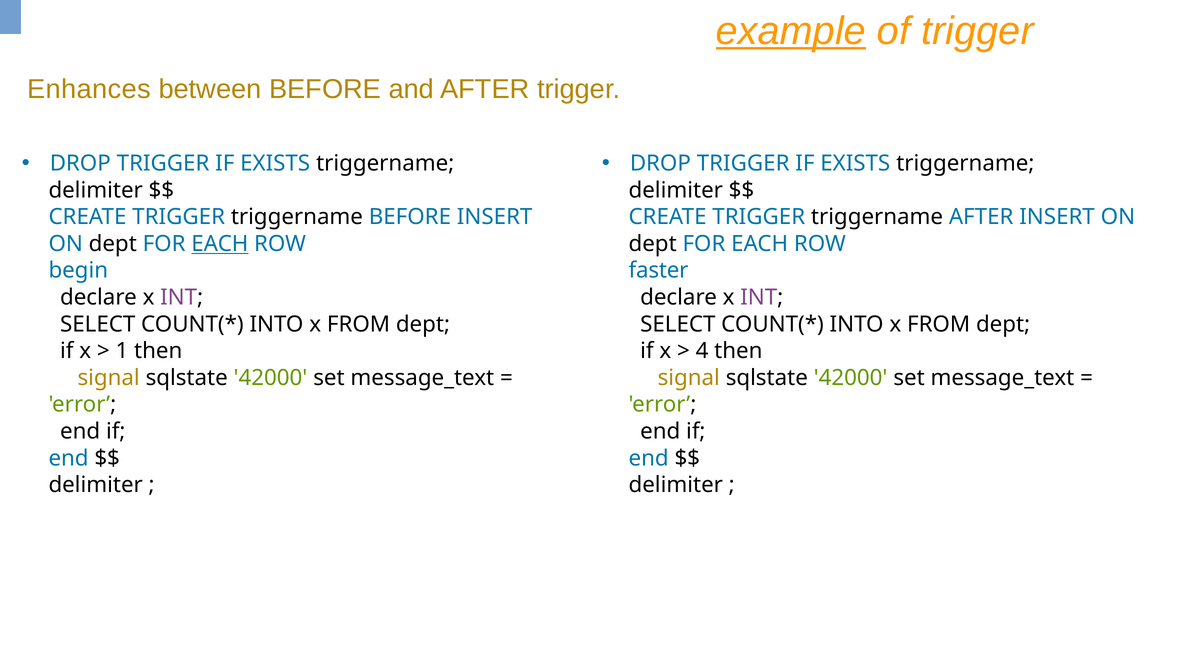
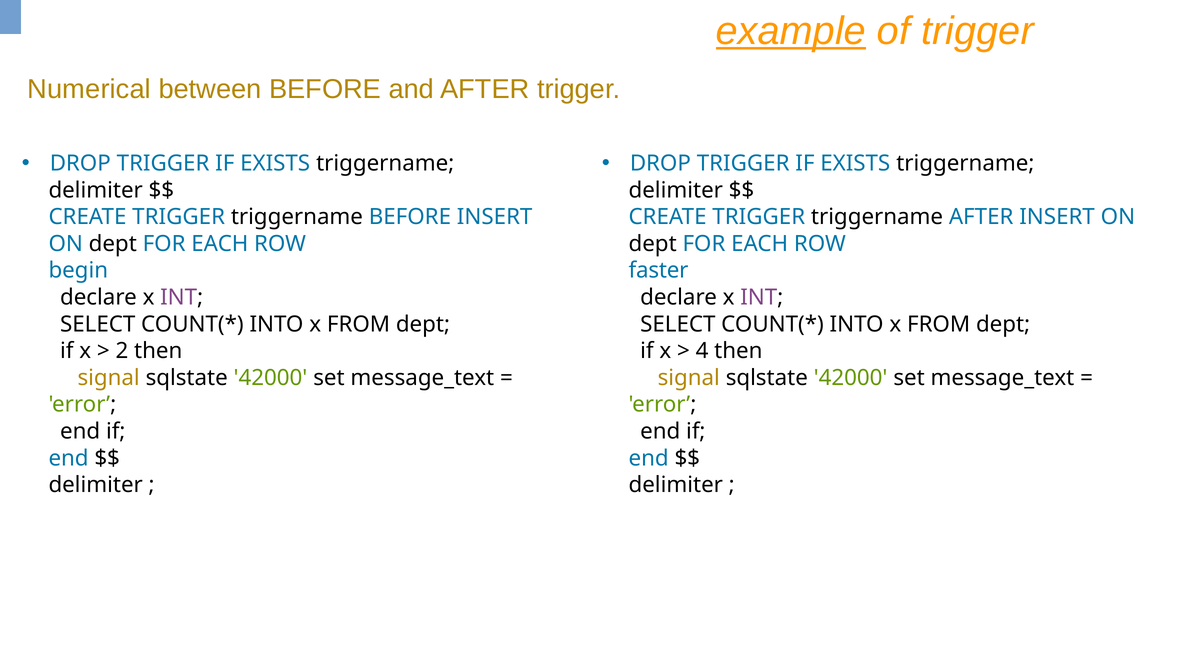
Enhances: Enhances -> Numerical (89, 90)
EACH underline: present -> none (220, 244)
1: 1 -> 2 (122, 351)
